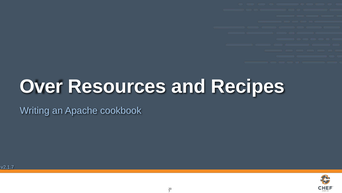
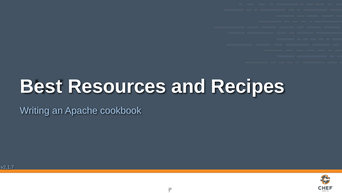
Over: Over -> Best (41, 86)
